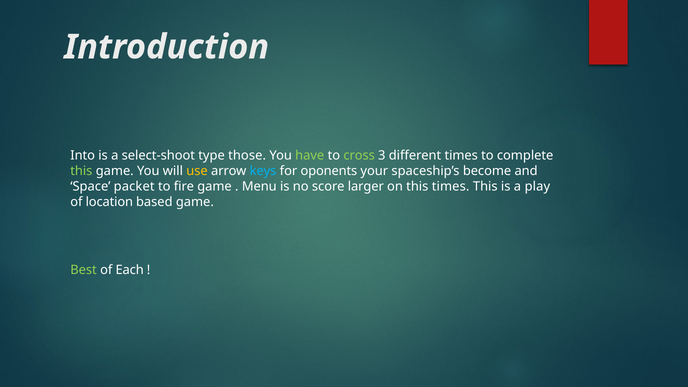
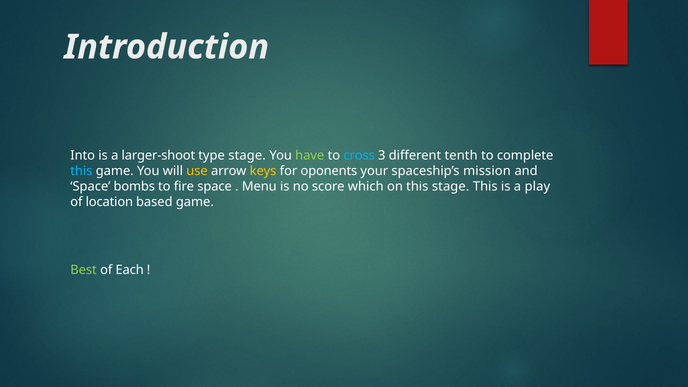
select-shoot: select-shoot -> larger-shoot (158, 155)
type those: those -> stage (247, 155)
cross colour: light green -> light blue (359, 155)
different times: times -> tenth (461, 155)
this colour: light green -> light blue (81, 171)
keys colour: light blue -> yellow (263, 171)
become: become -> mission (487, 171)
packet: packet -> bombs (134, 186)
fire game: game -> space (215, 186)
larger: larger -> which (366, 186)
this times: times -> stage (451, 186)
